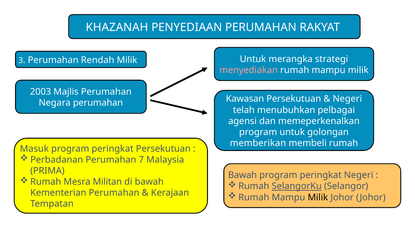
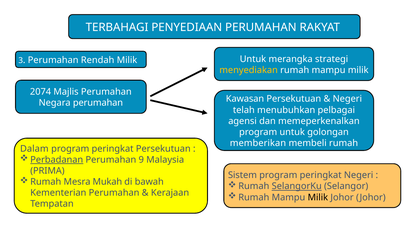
KHAZANAH: KHAZANAH -> TERBAHAGI (117, 27)
menyediakan colour: pink -> yellow (249, 70)
2003: 2003 -> 2074 (41, 92)
Masuk: Masuk -> Dalam (34, 149)
Perbadanan underline: none -> present (57, 160)
7: 7 -> 9 (141, 160)
Bawah: Bawah -> Sistem (242, 176)
Militan: Militan -> Mukah (107, 182)
